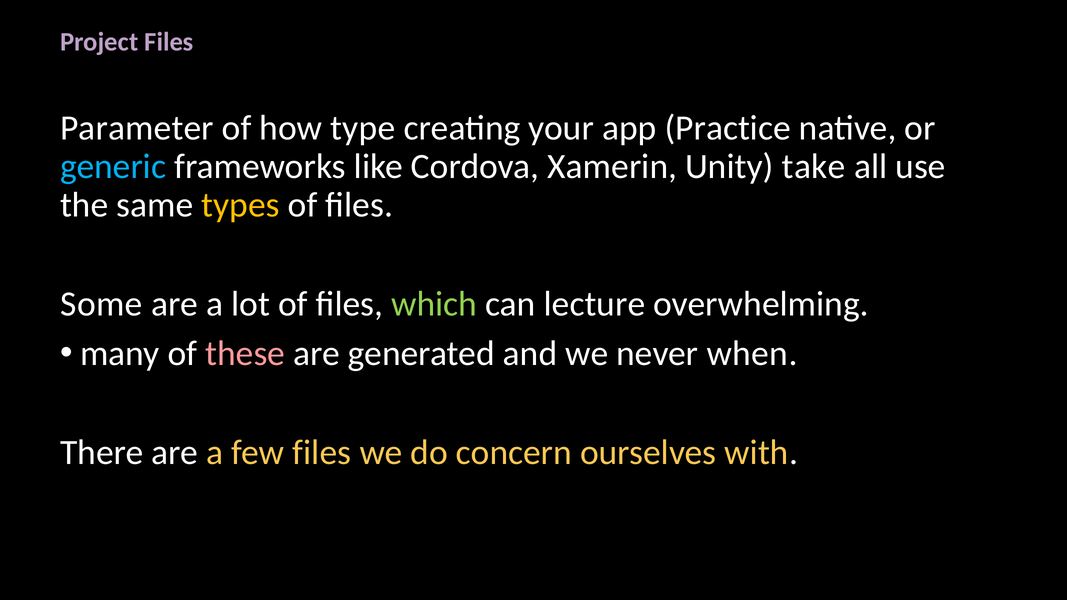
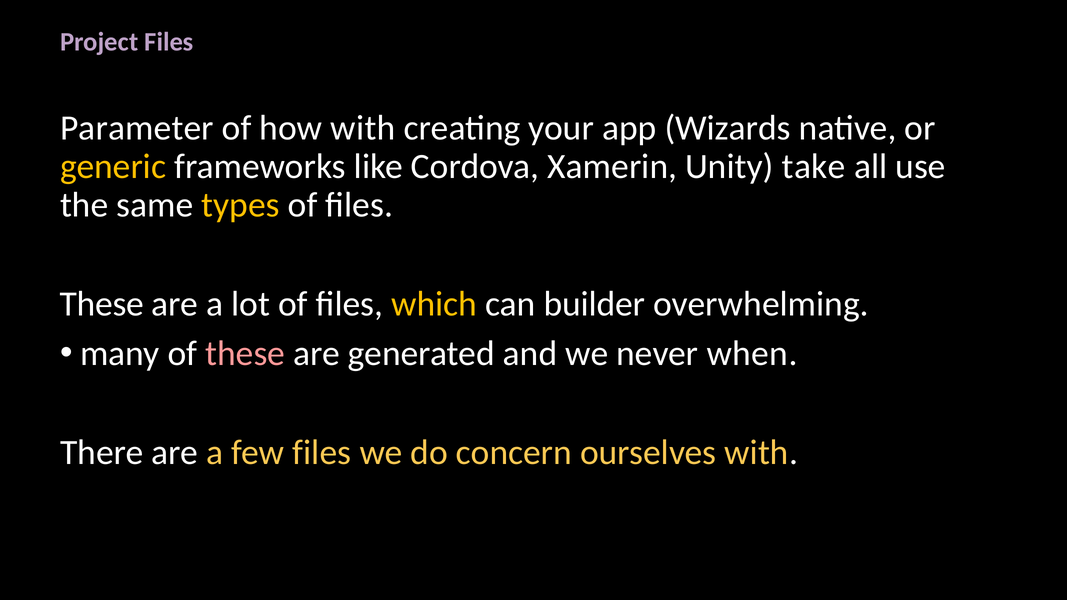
how type: type -> with (363, 128)
Practice: Practice -> Wizards (728, 128)
generic colour: light blue -> yellow (113, 166)
Some: Some -> These (102, 304)
which colour: light green -> yellow (434, 304)
lecture: lecture -> builder (595, 304)
